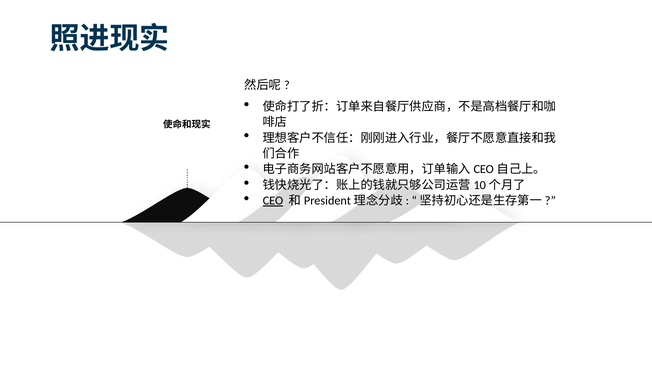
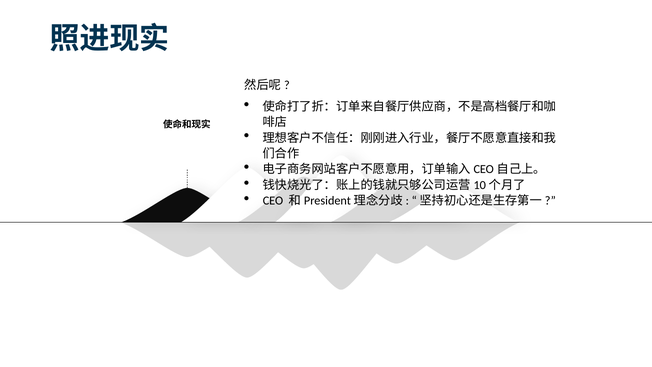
CEO underline: present -> none (273, 201)
